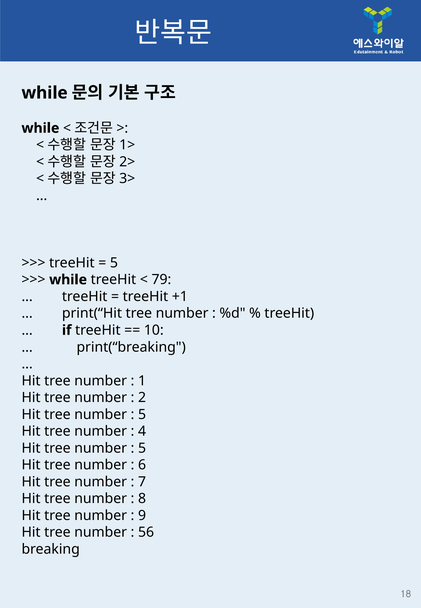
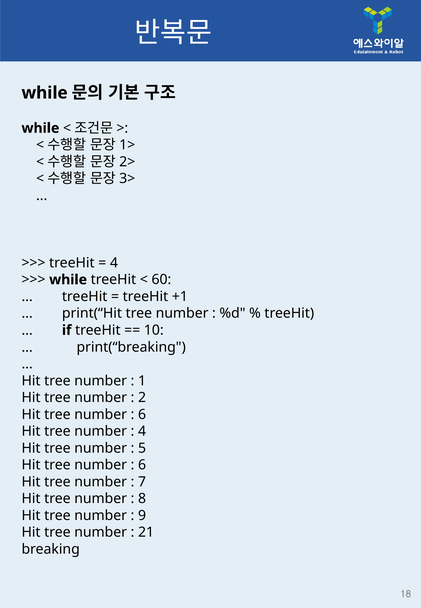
5: 5 -> 4 (114, 263)
79: 79 -> 60 (161, 280)
5: 5 -> 6 (142, 414)
56: 56 -> 21 (146, 532)
